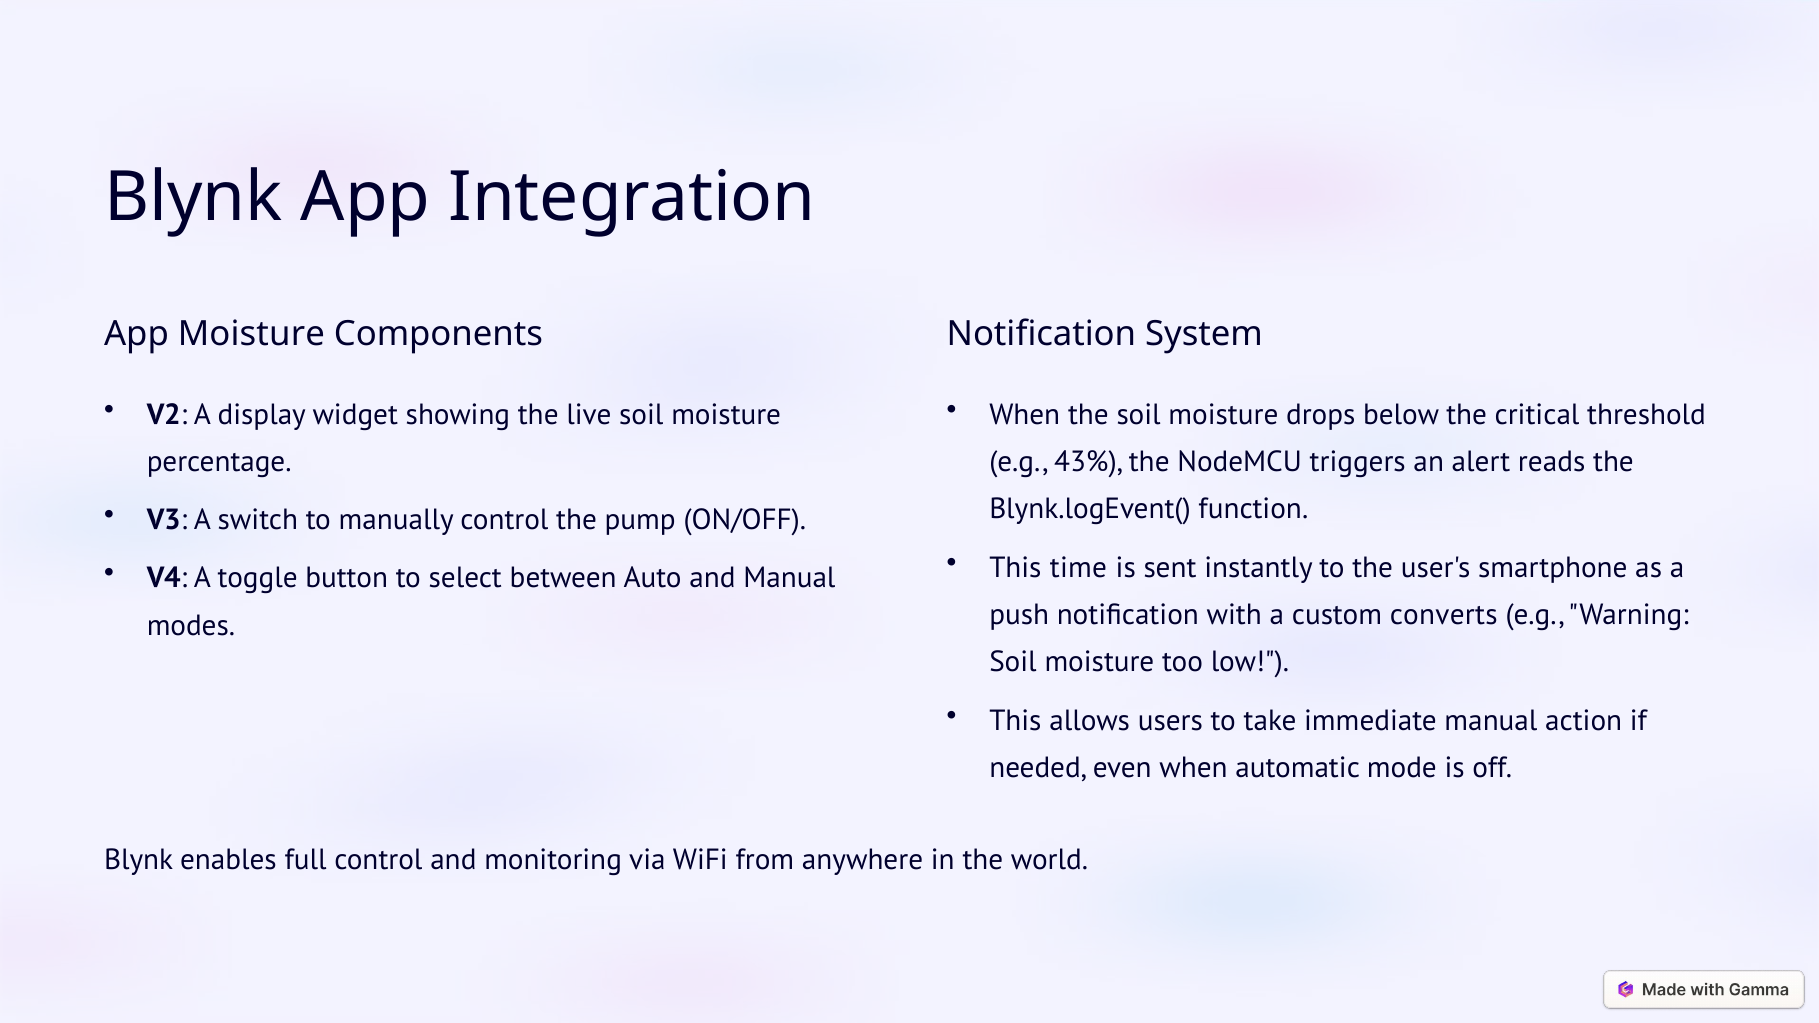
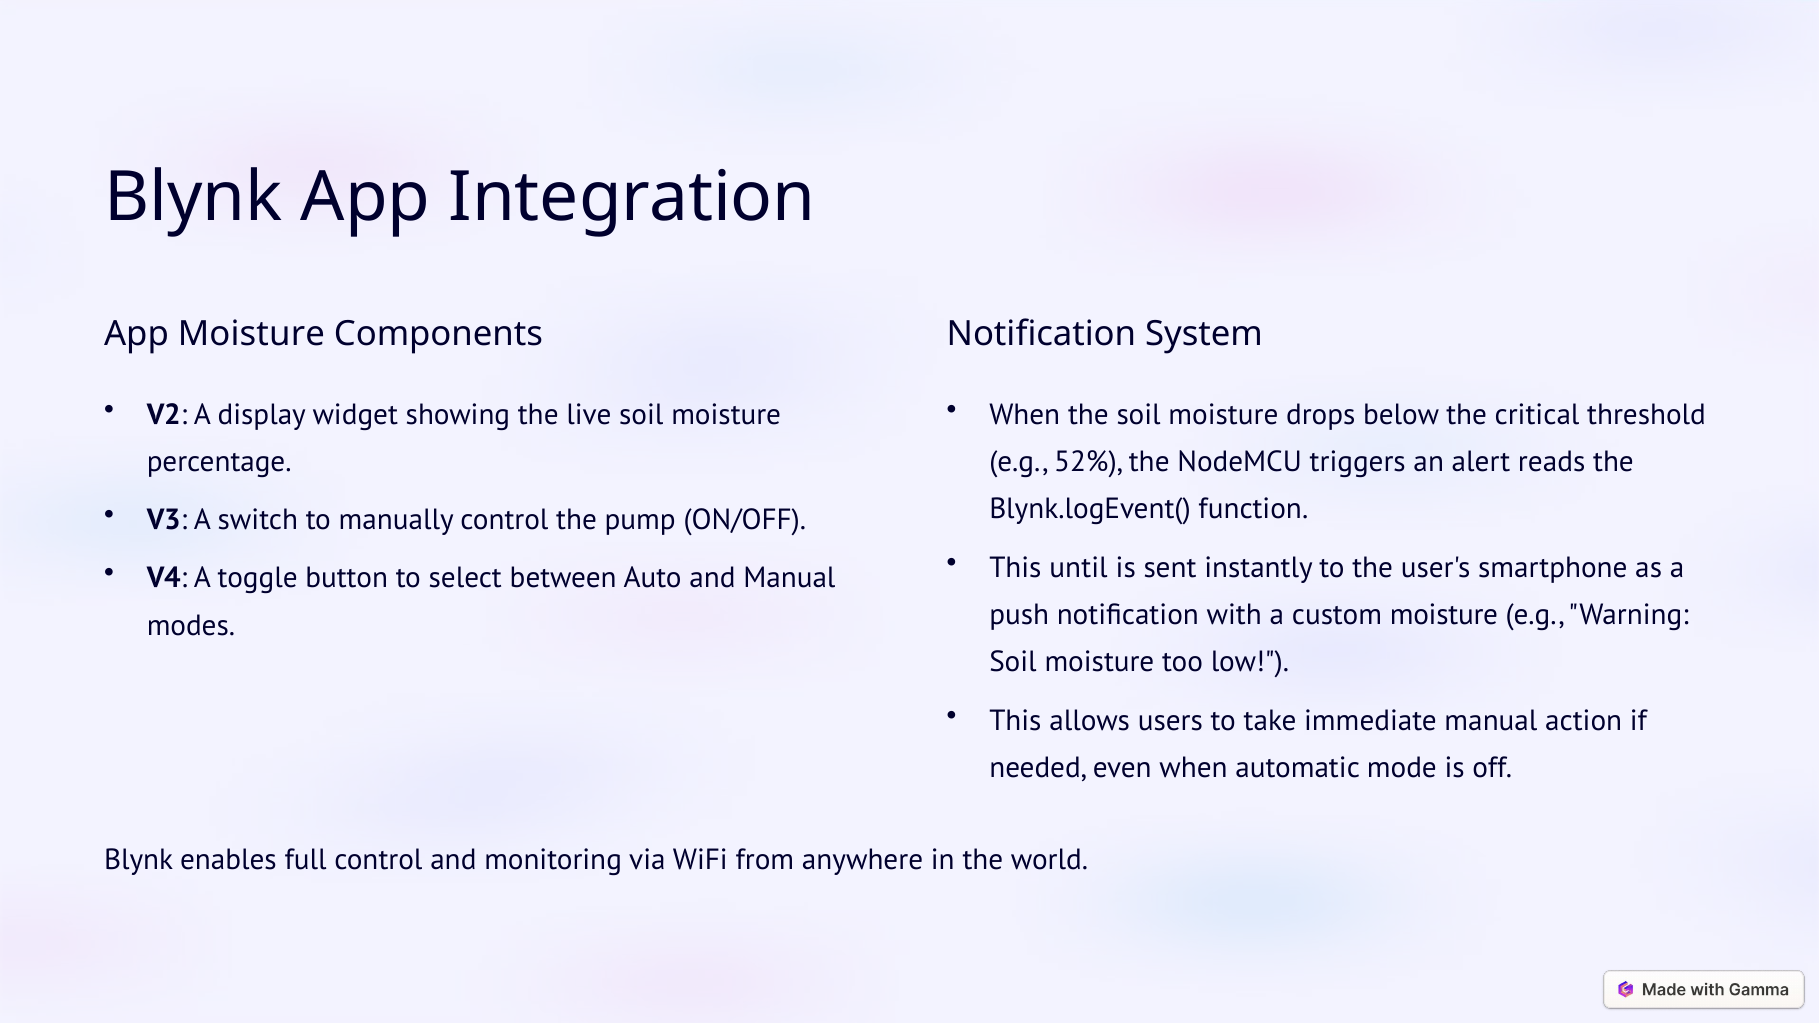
43%: 43% -> 52% (1089, 462)
time: time -> until (1079, 568)
custom converts: converts -> moisture (1444, 615)
